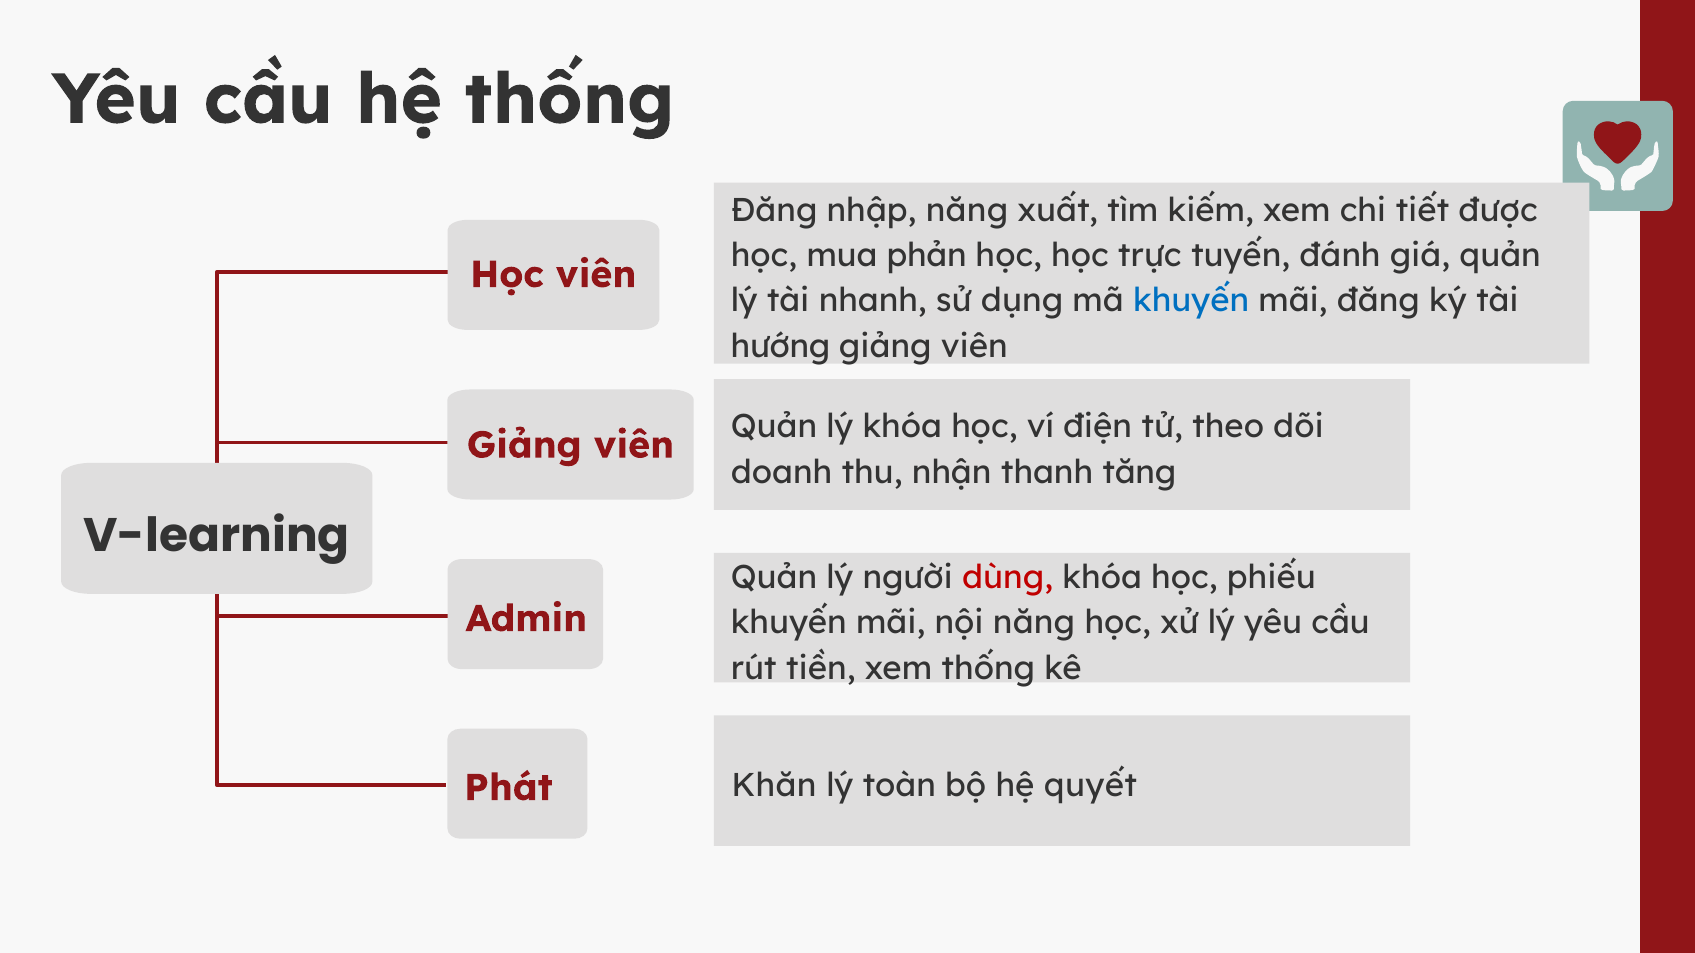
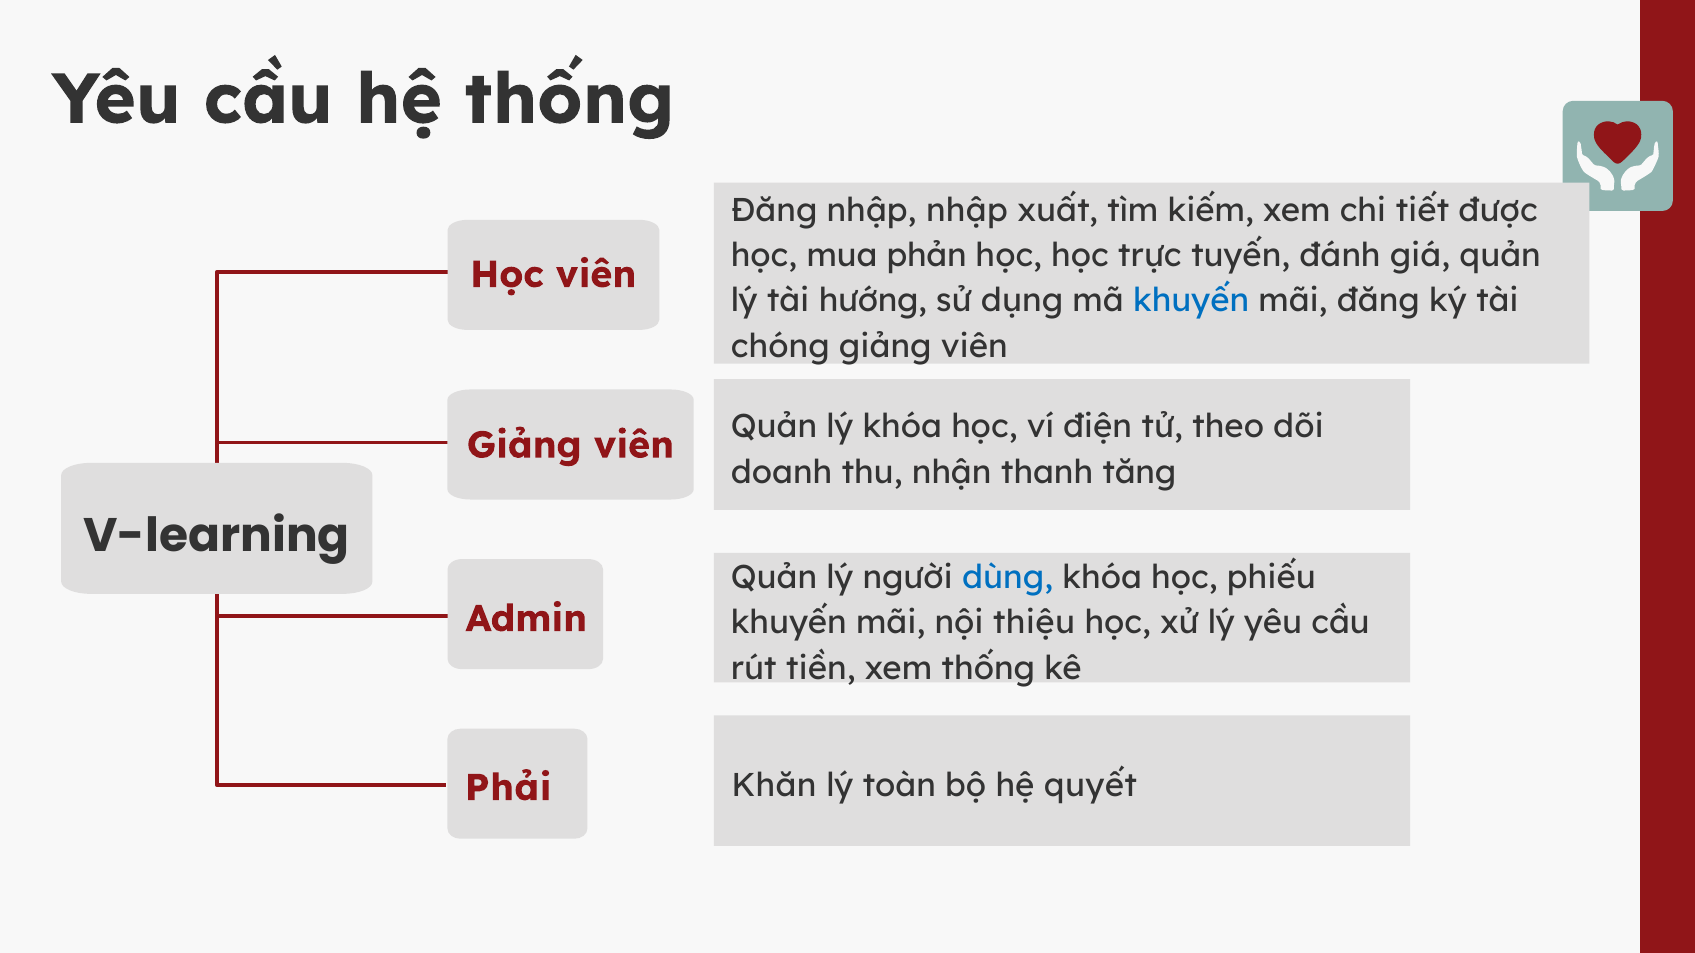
nhập năng: năng -> nhập (967, 210)
nhanh: nhanh -> hướng (873, 301)
hướng: hướng -> chóng (780, 347)
dùng colour: red -> blue (1008, 578)
nội năng: năng -> thiệu (1034, 623)
Phát: Phát -> Phải (508, 788)
